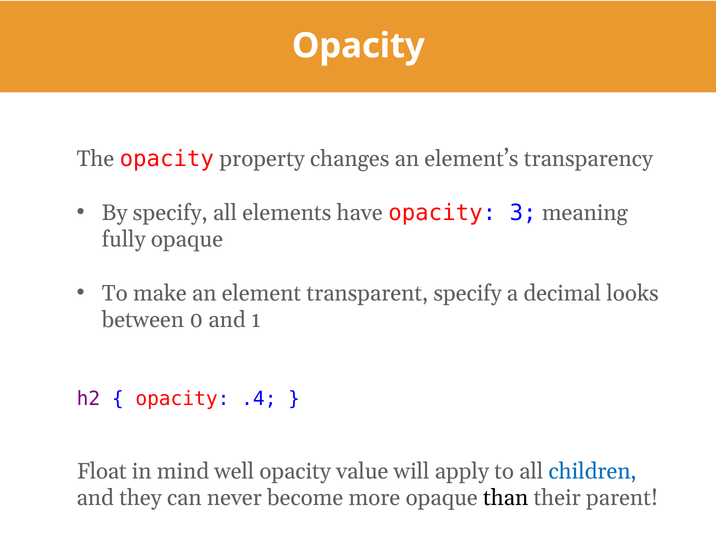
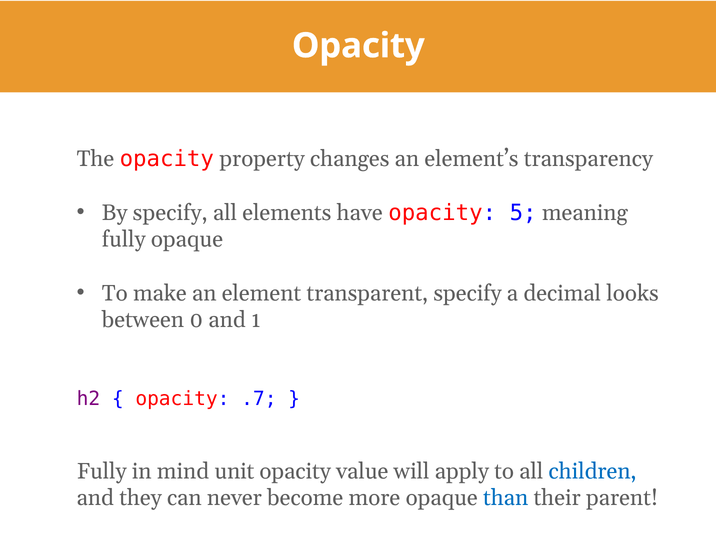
3: 3 -> 5 (523, 213)
.4: .4 -> .7 (259, 399)
Float: Float -> Fully (102, 471)
well: well -> unit (234, 471)
than colour: black -> blue (506, 498)
